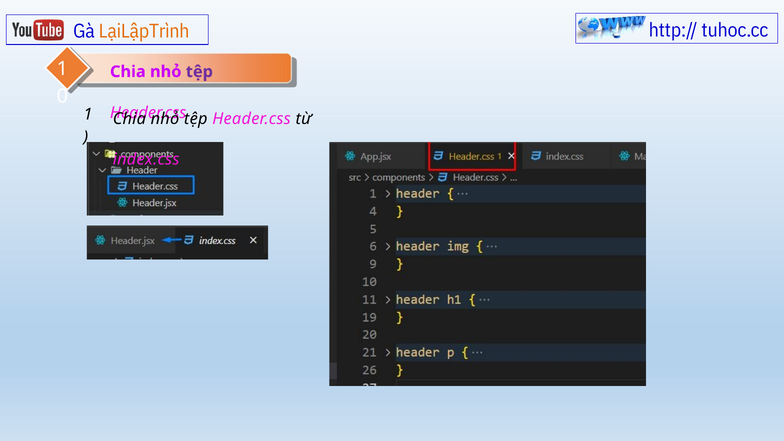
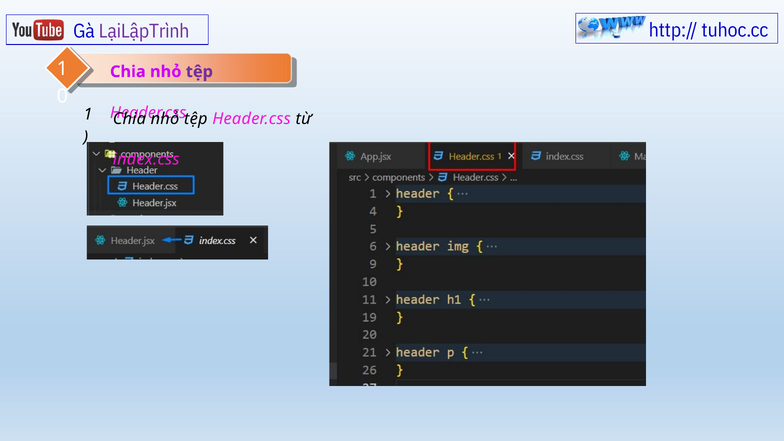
LạiLậpTrình colour: orange -> purple (144, 31)
